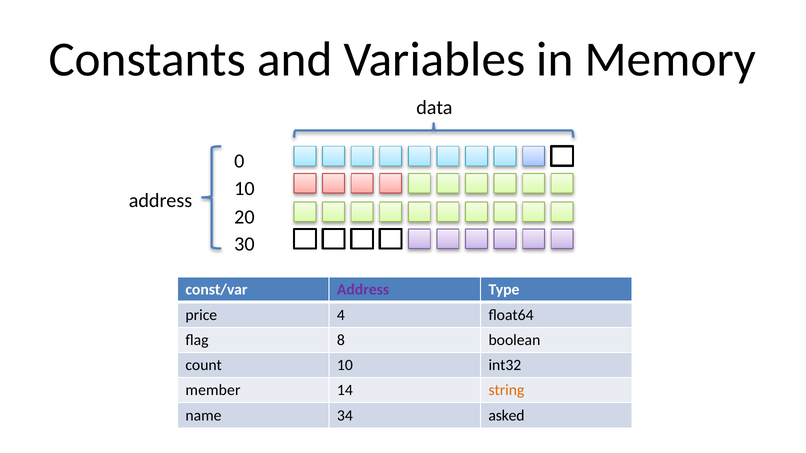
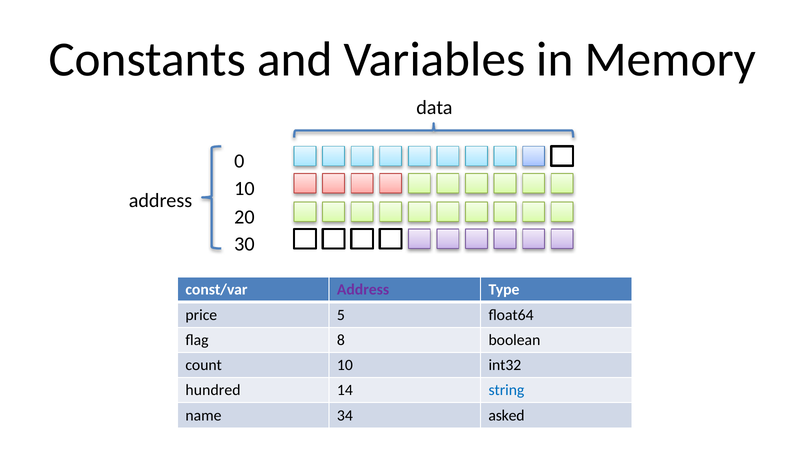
4: 4 -> 5 (341, 315)
member: member -> hundred (213, 391)
string colour: orange -> blue (506, 391)
